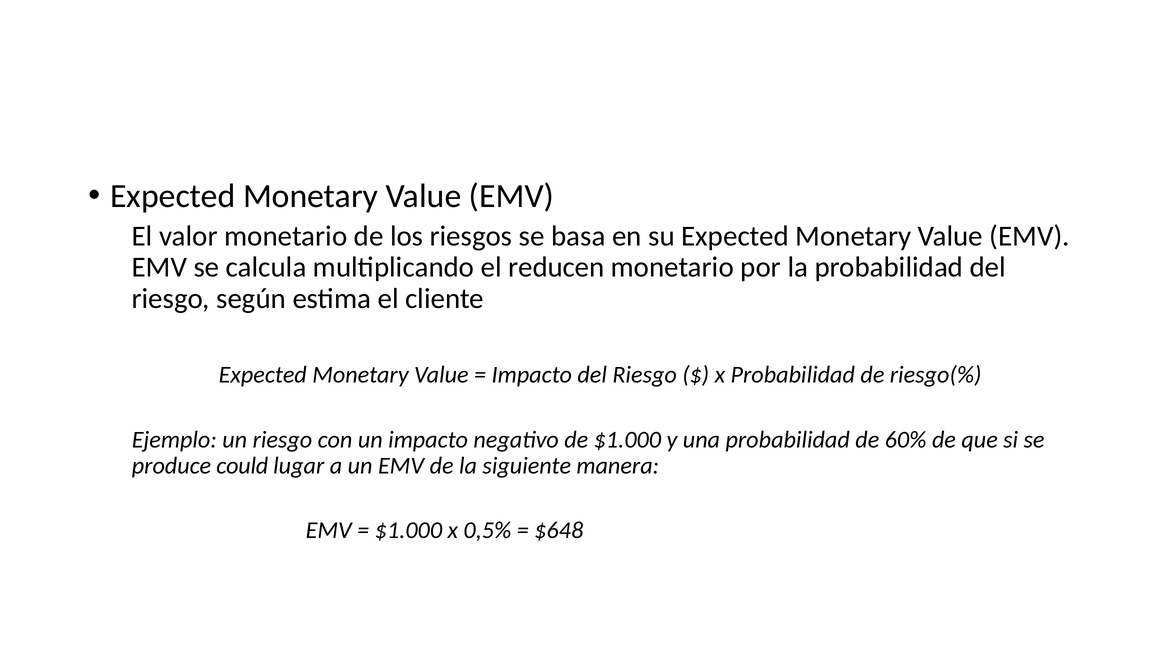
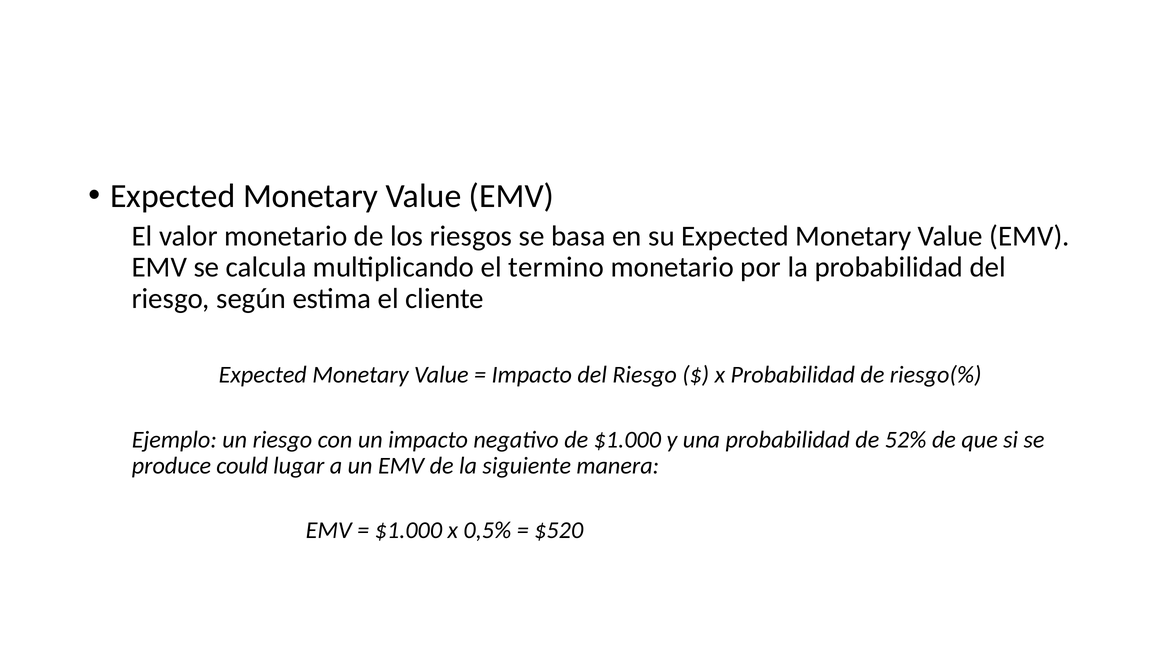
reducen: reducen -> termino (556, 267)
60%: 60% -> 52% (906, 440)
$648: $648 -> $520 (559, 530)
